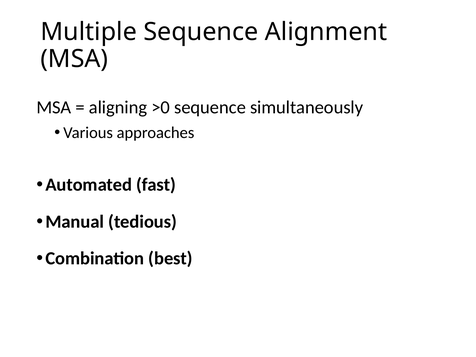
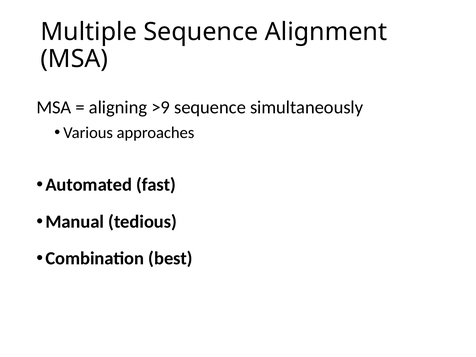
>0: >0 -> >9 (161, 107)
